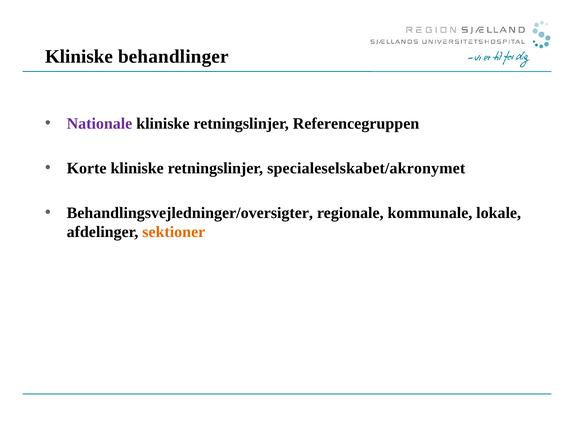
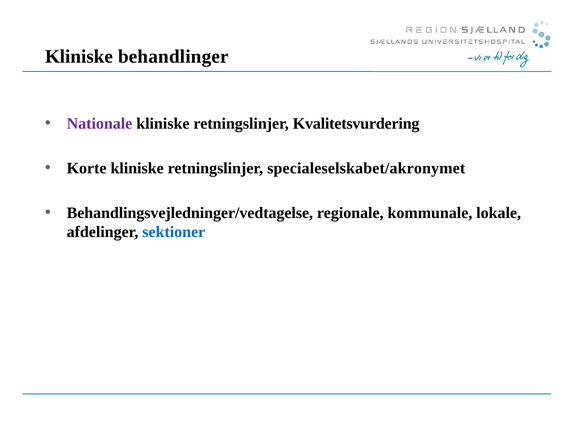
Referencegruppen: Referencegruppen -> Kvalitetsvurdering (356, 124)
Behandlingsvejledninger/oversigter: Behandlingsvejledninger/oversigter -> Behandlingsvejledninger/vedtagelse (190, 213)
sektioner colour: orange -> blue (174, 232)
